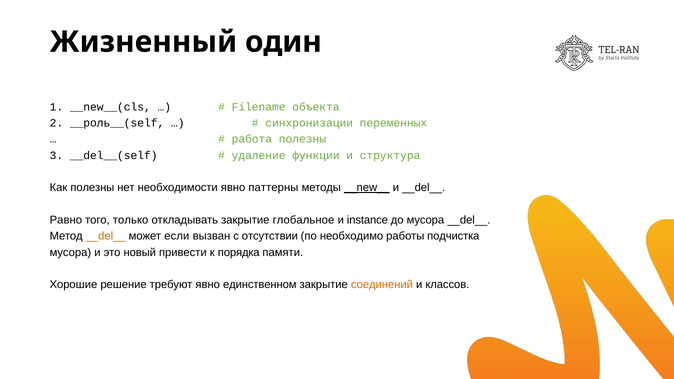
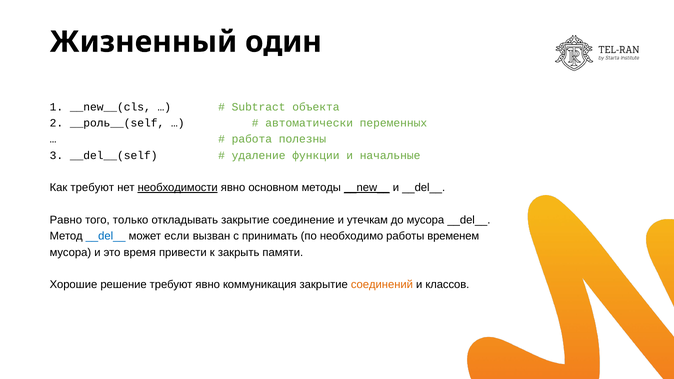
Filename: Filename -> Subtract (259, 107)
синхронизации: синхронизации -> автоматически (309, 123)
структура: структура -> начальные (390, 155)
Как полезны: полезны -> требуют (92, 188)
необходимости underline: none -> present (178, 188)
паттерны: паттерны -> основном (273, 188)
глобальное: глобальное -> соединение (304, 220)
instance: instance -> утечкам (367, 220)
__del__ colour: orange -> blue (106, 236)
отсутствии: отсутствии -> принимать (270, 236)
подчистка: подчистка -> временем (453, 236)
новый: новый -> время (140, 252)
порядка: порядка -> закрыть (239, 252)
единственном: единственном -> коммуникация (260, 285)
